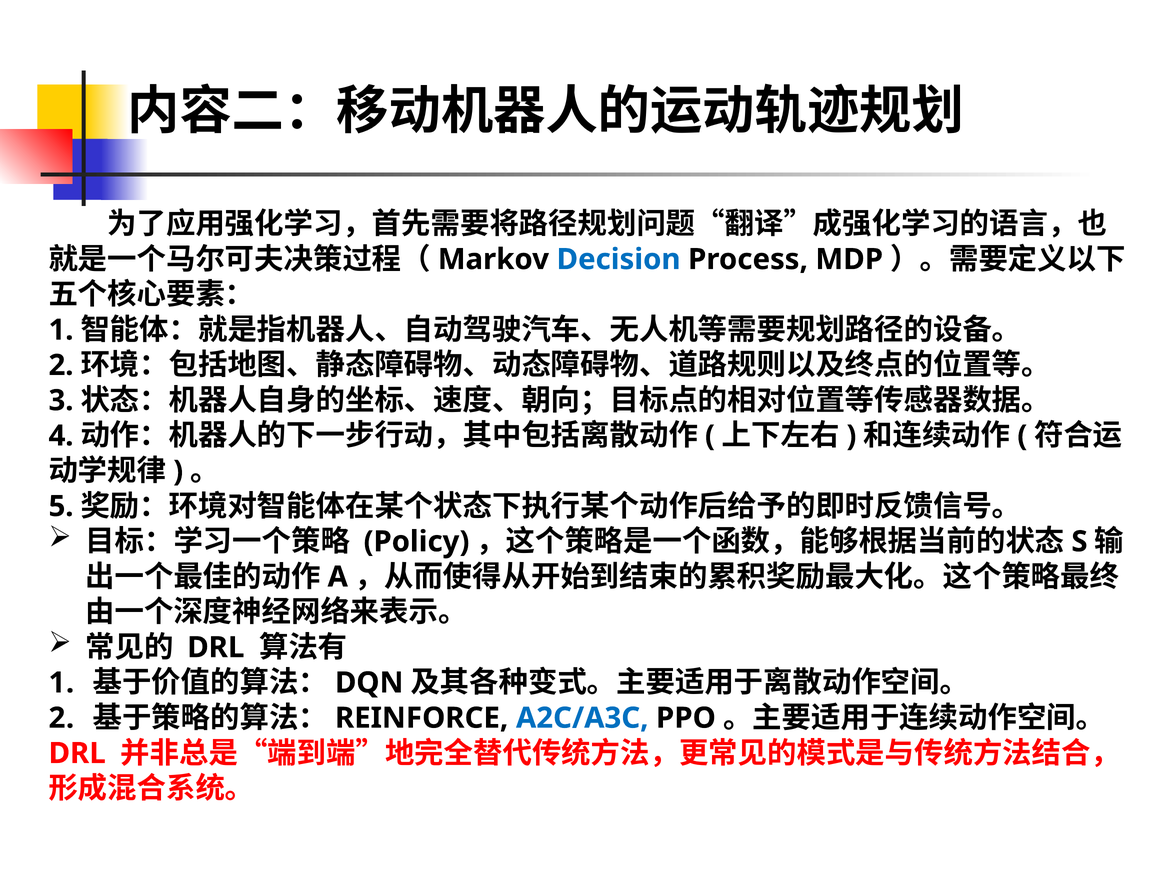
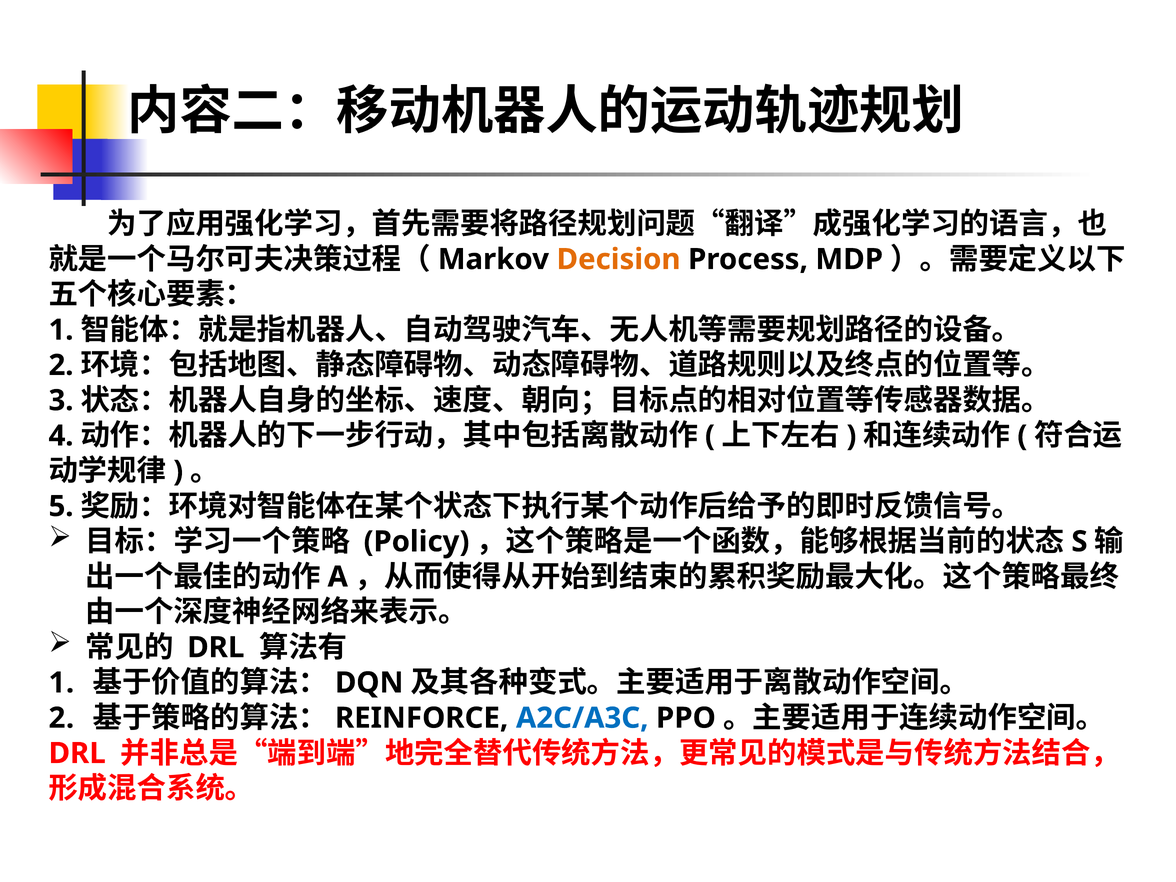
Decision colour: blue -> orange (619, 259)
